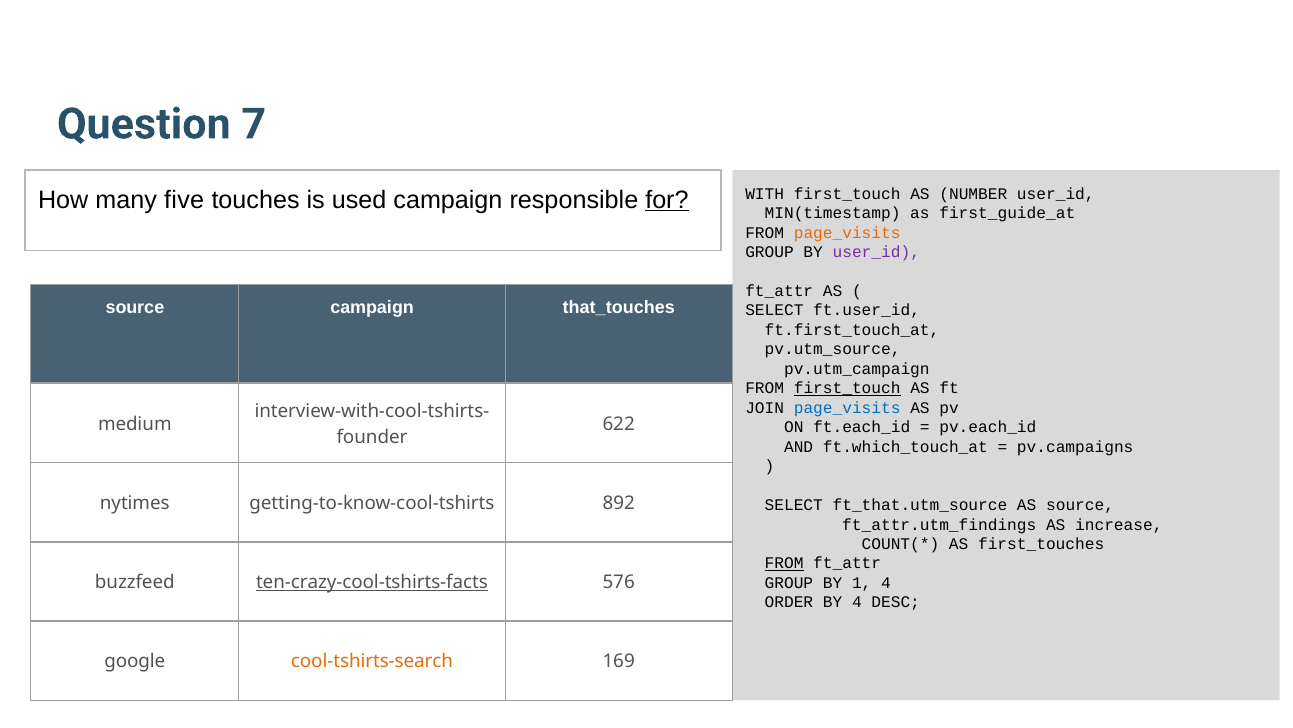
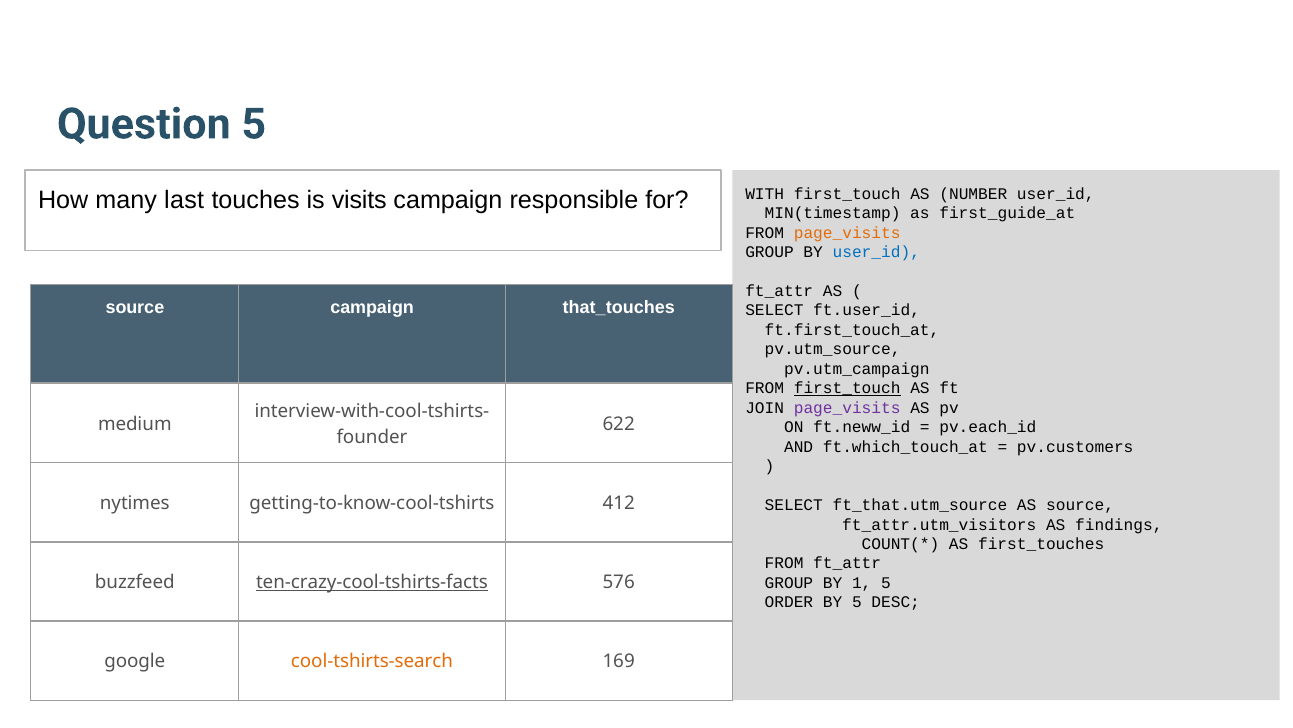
Question 7: 7 -> 5 (254, 124)
five: five -> last (184, 200)
used: used -> visits (359, 200)
for underline: present -> none (667, 200)
user_id colour: purple -> blue (876, 252)
page_visits colour: blue -> purple (847, 408)
ft.each_id: ft.each_id -> ft.neww_id (862, 427)
pv.campaigns: pv.campaigns -> pv.customers (1075, 446)
892: 892 -> 412 (619, 503)
ft_attr.utm_findings: ft_attr.utm_findings -> ft_attr.utm_visitors (939, 524)
increase: increase -> findings (1119, 524)
FROM underline: present -> none (784, 563)
1 4: 4 -> 5 (886, 583)
BY 4: 4 -> 5 (857, 602)
